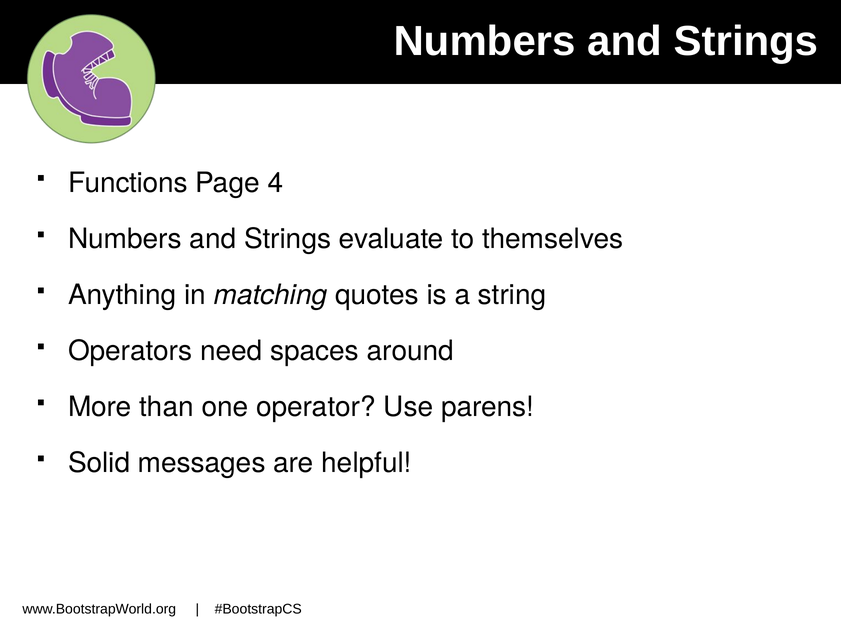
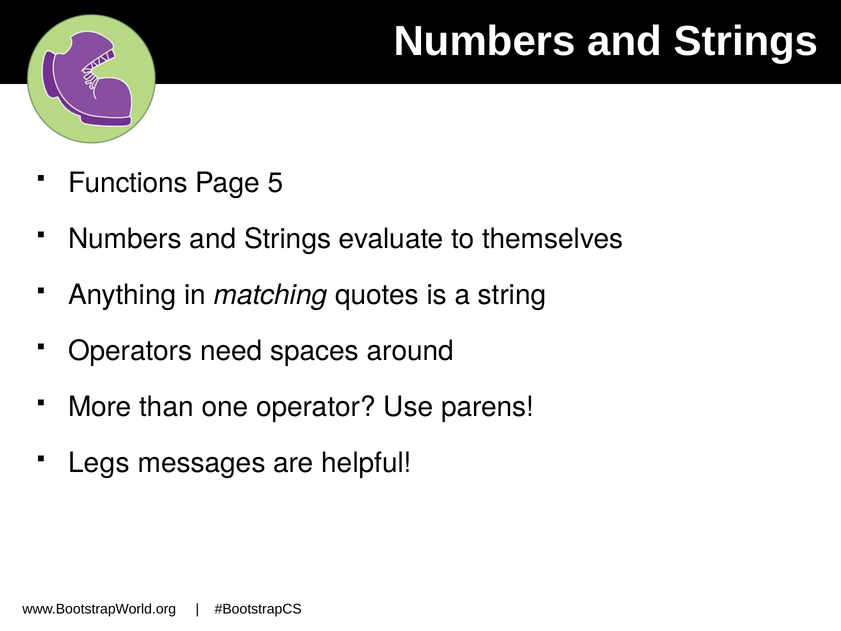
4: 4 -> 5 (275, 183)
Solid: Solid -> Legs (99, 463)
